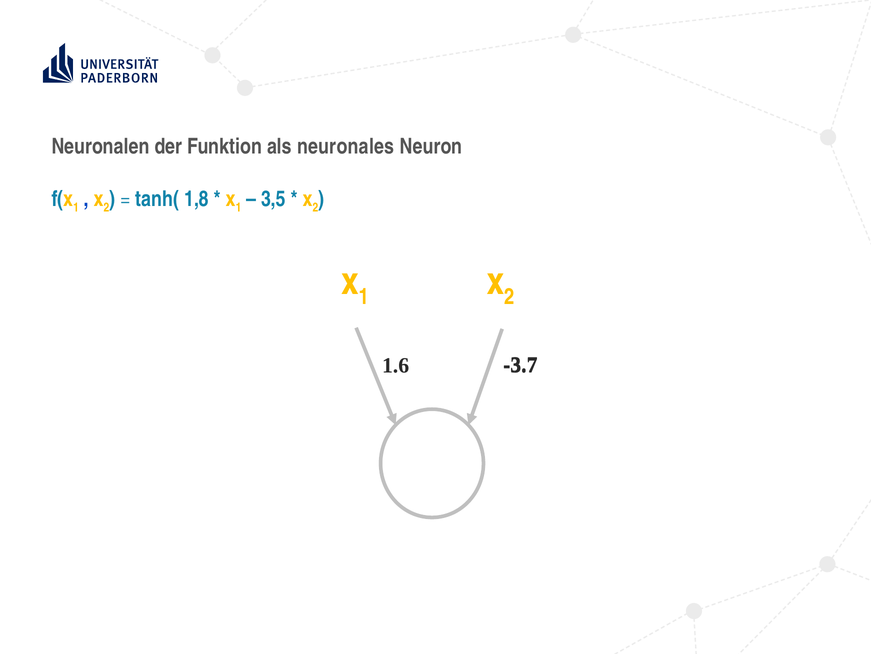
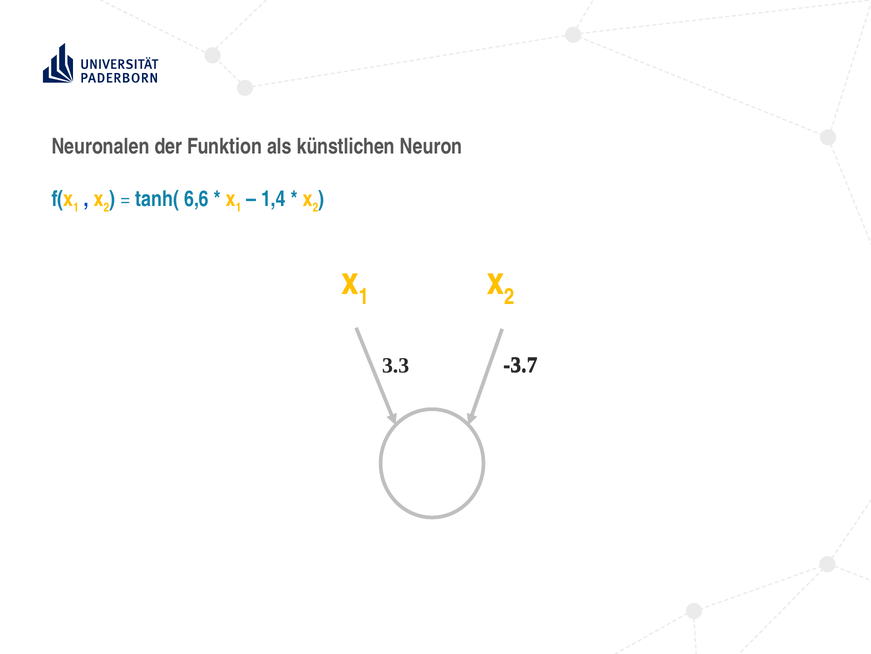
neuronales: neuronales -> künstlichen (346, 147)
1,8: 1,8 -> 6,6 (196, 199)
3,5: 3,5 -> 1,4 (273, 199)
1.6: 1.6 -> 3.3 (396, 365)
